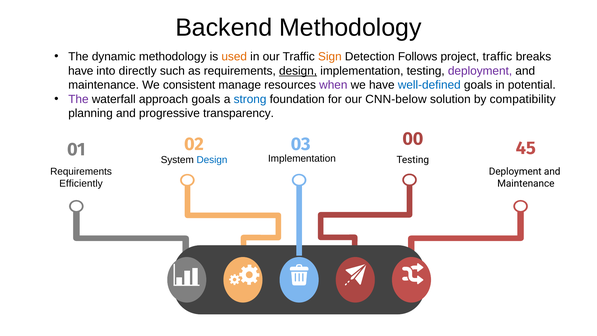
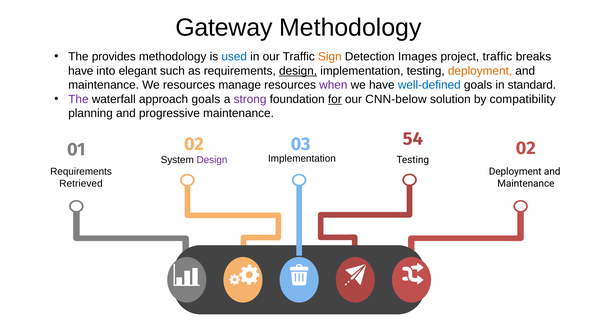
Backend: Backend -> Gateway (224, 28)
dynamic: dynamic -> provides (114, 57)
used colour: orange -> blue (234, 57)
Follows: Follows -> Images (418, 57)
directly: directly -> elegant (138, 71)
deployment colour: purple -> orange (480, 71)
We consistent: consistent -> resources (189, 85)
potential: potential -> standard (532, 85)
strong colour: blue -> purple (250, 99)
for underline: none -> present (335, 99)
progressive transparency: transparency -> maintenance (239, 113)
00: 00 -> 54 (413, 139)
02 45: 45 -> 02 (526, 148)
Design colour: blue -> purple (212, 160)
Efficiently: Efficiently -> Retrieved (81, 183)
